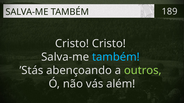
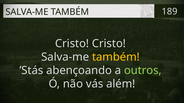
também colour: light blue -> yellow (116, 57)
